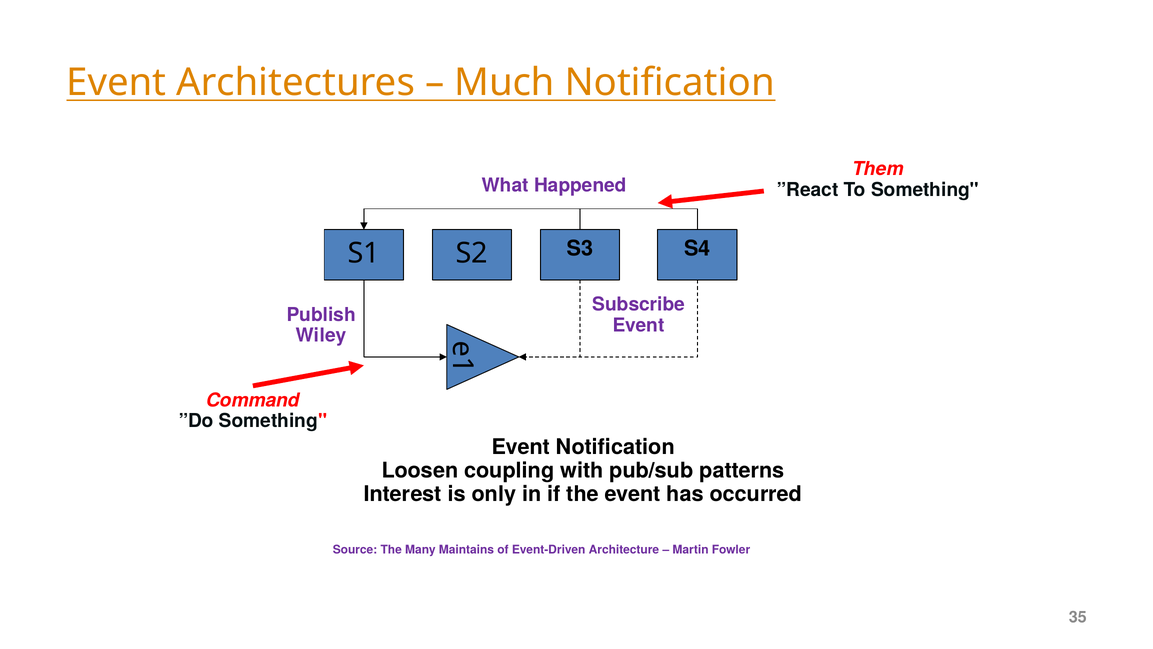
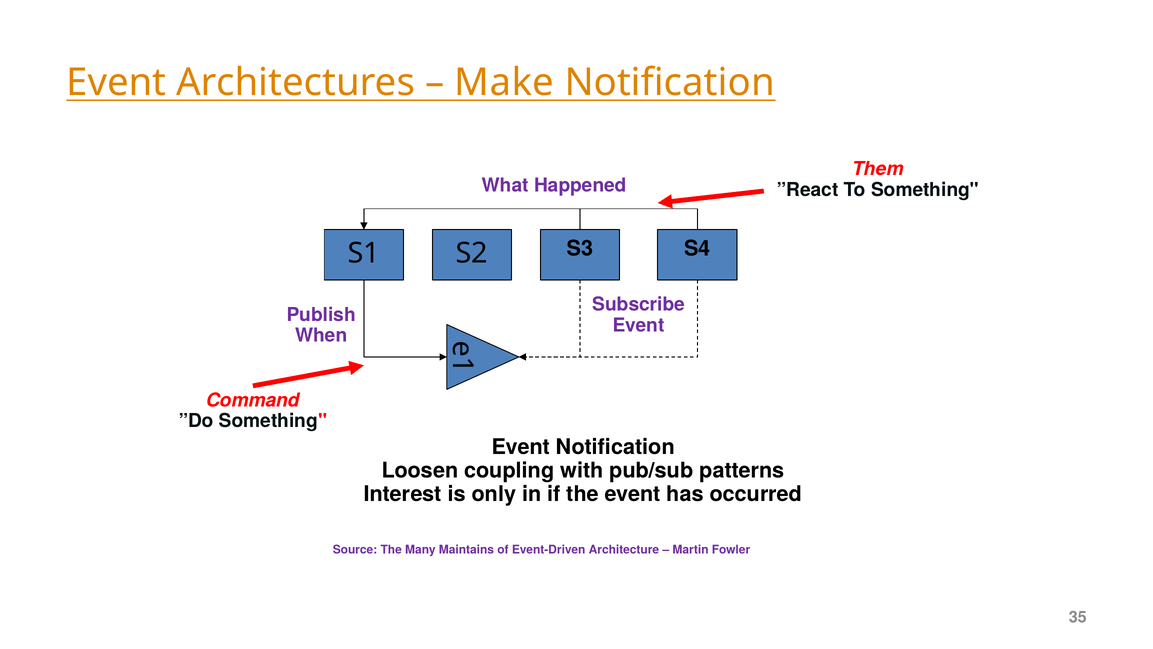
Much: Much -> Make (504, 83)
Wiley: Wiley -> When (321, 335)
